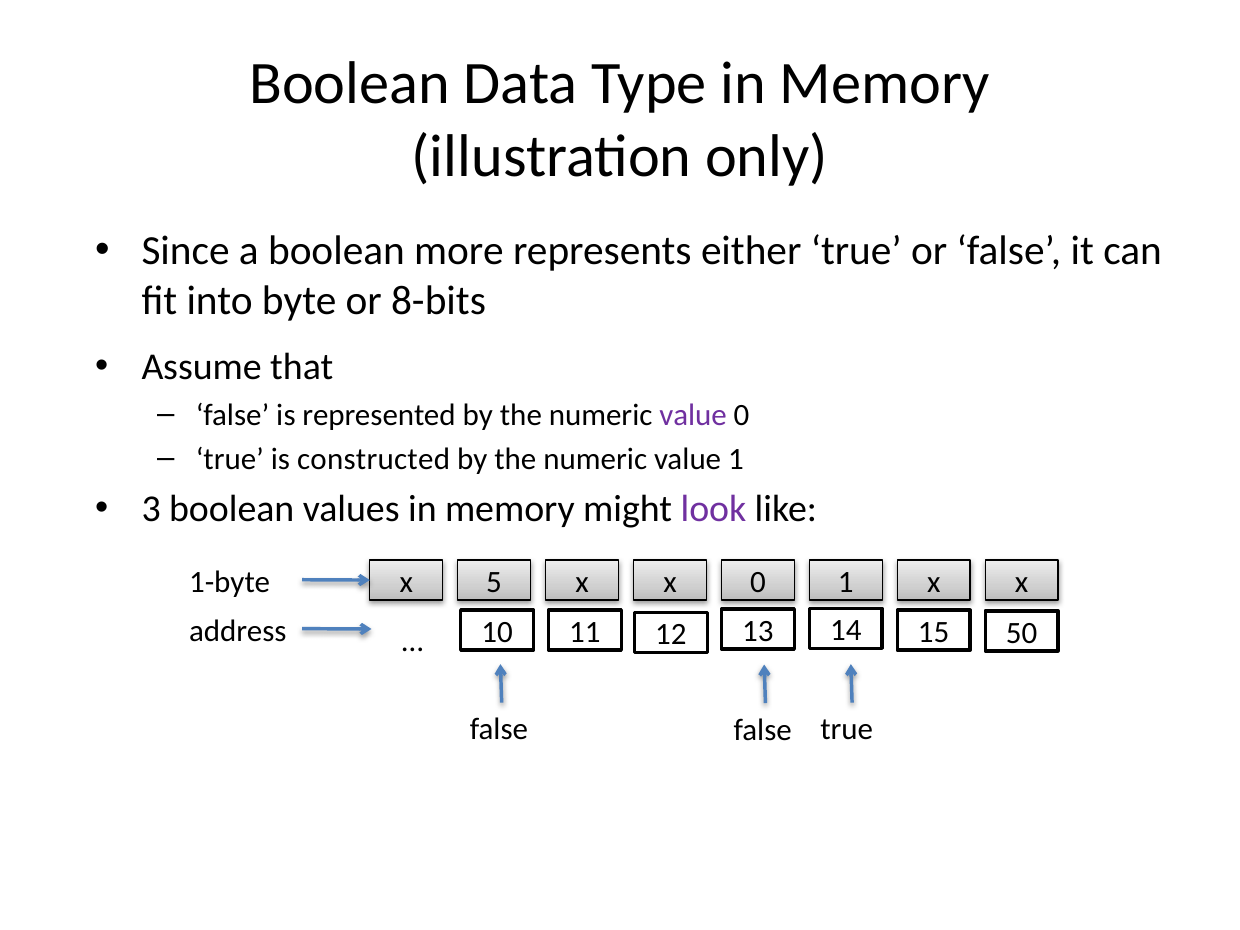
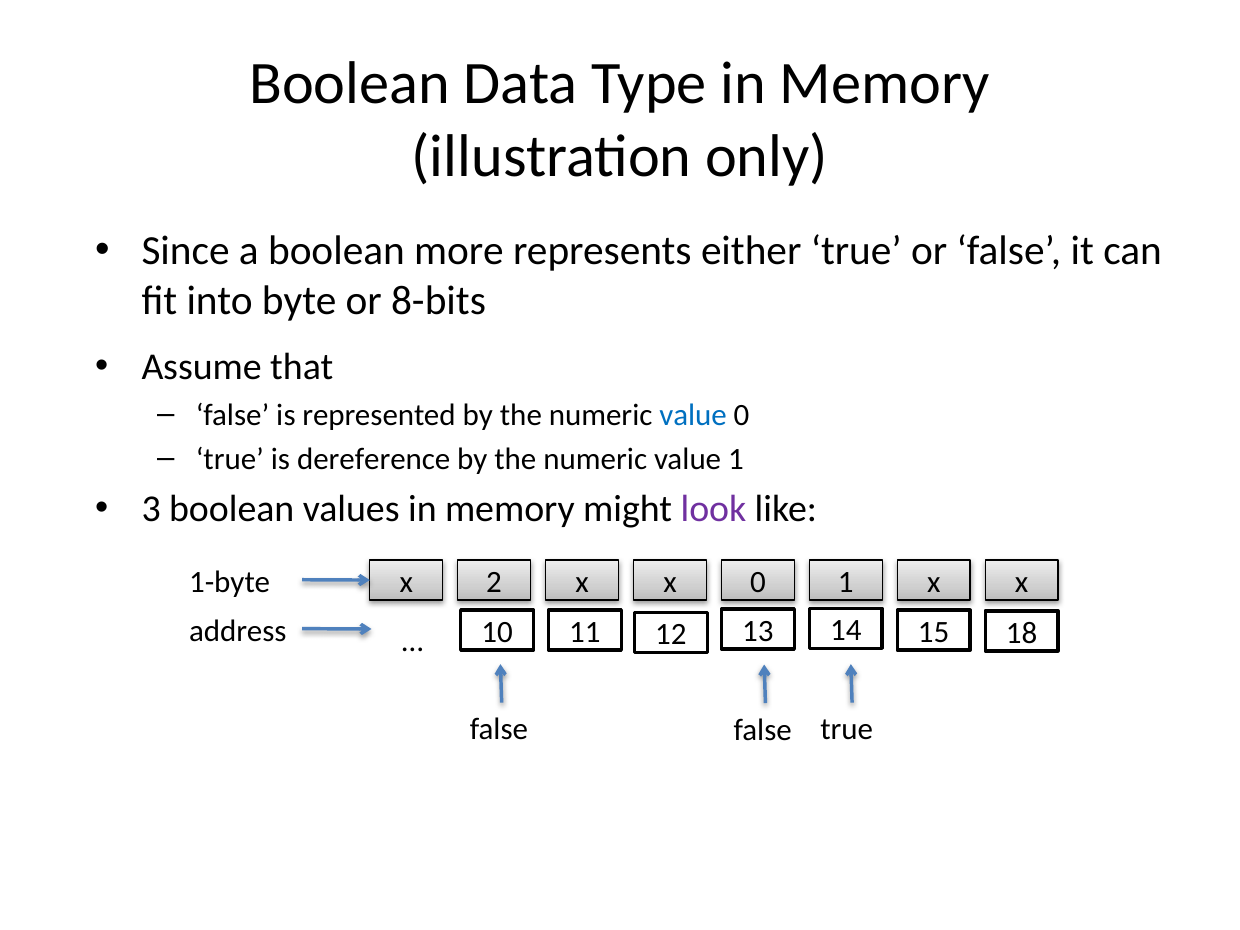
value colour: purple -> blue (693, 415)
constructed: constructed -> dereference (374, 459)
5: 5 -> 2 (494, 582)
50: 50 -> 18 (1022, 633)
